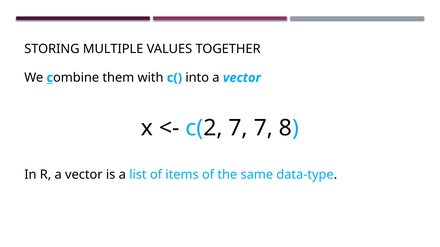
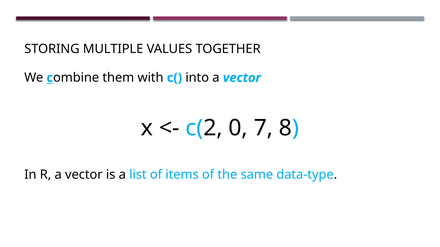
c(2 7: 7 -> 0 (238, 128)
